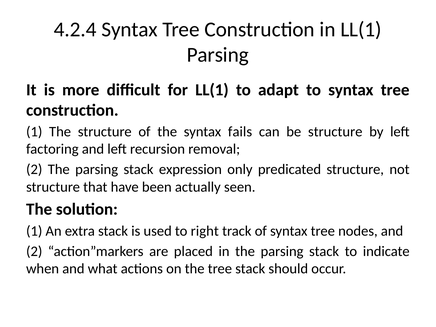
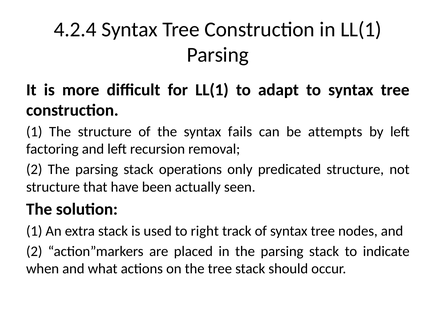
be structure: structure -> attempts (335, 132)
expression: expression -> operations (190, 170)
